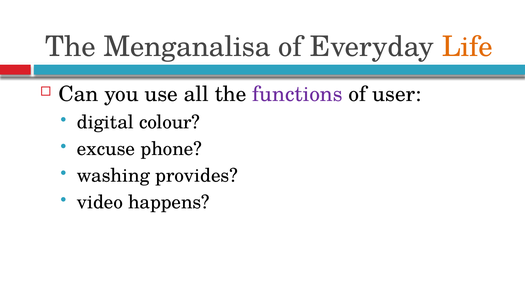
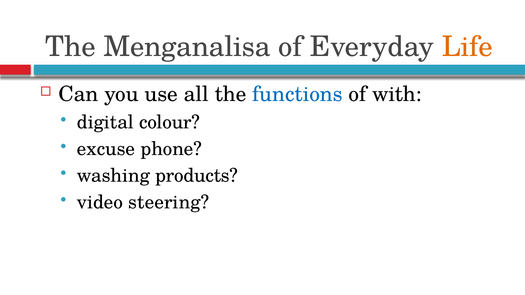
functions colour: purple -> blue (297, 94)
user: user -> with (397, 94)
provides: provides -> products (197, 176)
happens: happens -> steering (169, 203)
